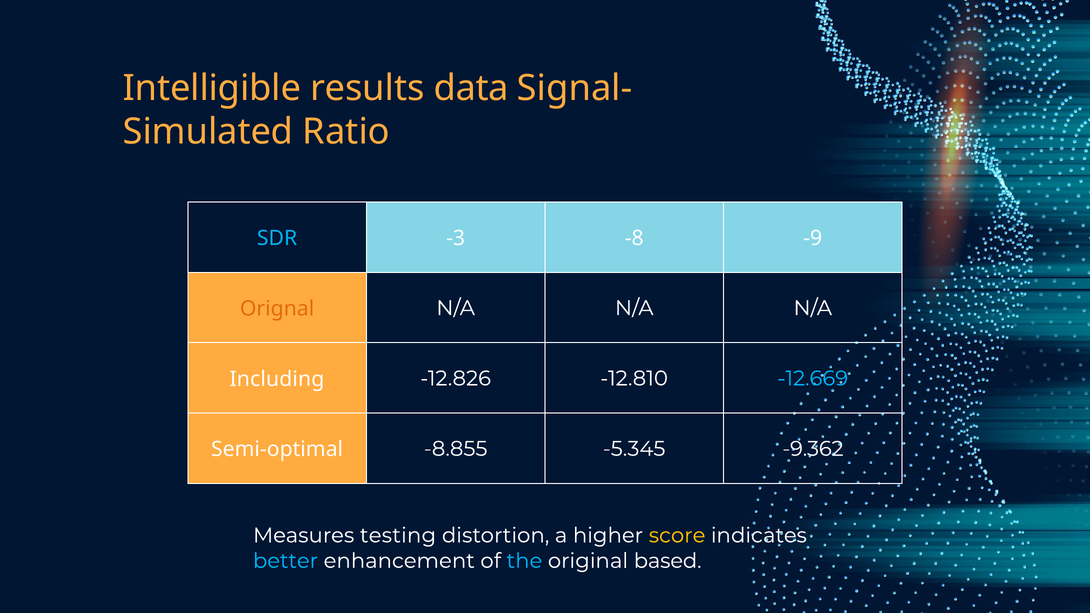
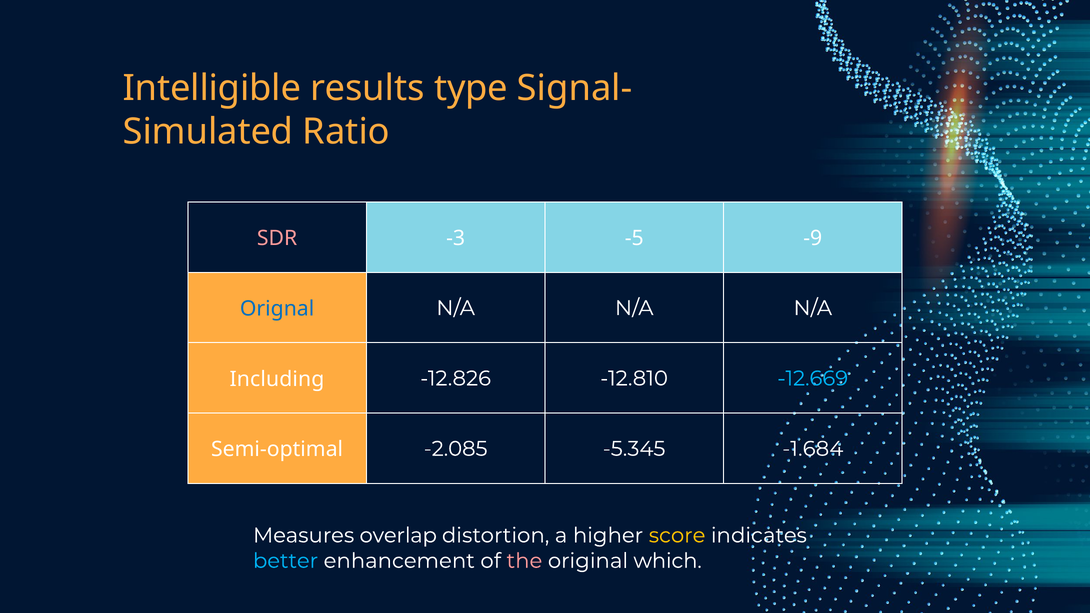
data: data -> type (471, 88)
SDR colour: light blue -> pink (277, 238)
-8: -8 -> -5 (634, 238)
Orignal colour: orange -> blue (277, 309)
-8.855: -8.855 -> -2.085 (456, 449)
-9.362: -9.362 -> -1.684 (813, 449)
testing: testing -> overlap (398, 536)
the colour: light blue -> pink (524, 561)
based: based -> which (668, 561)
